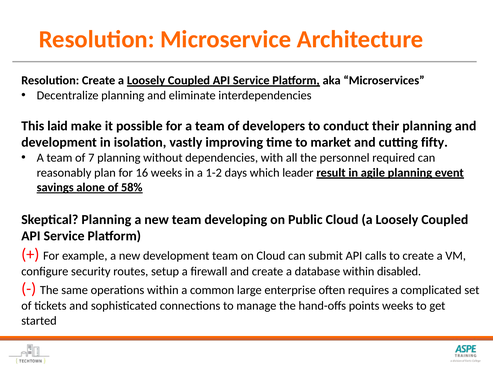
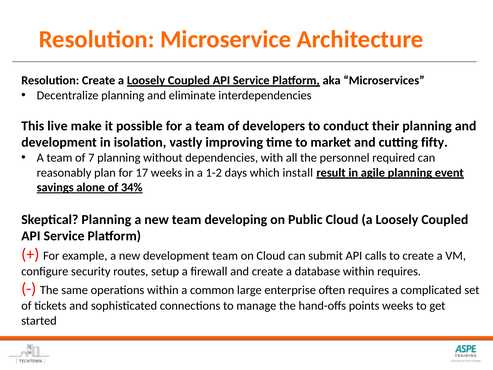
laid: laid -> live (57, 126)
16: 16 -> 17 (142, 173)
leader: leader -> install (298, 173)
58%: 58% -> 34% (132, 187)
within disabled: disabled -> requires (399, 271)
